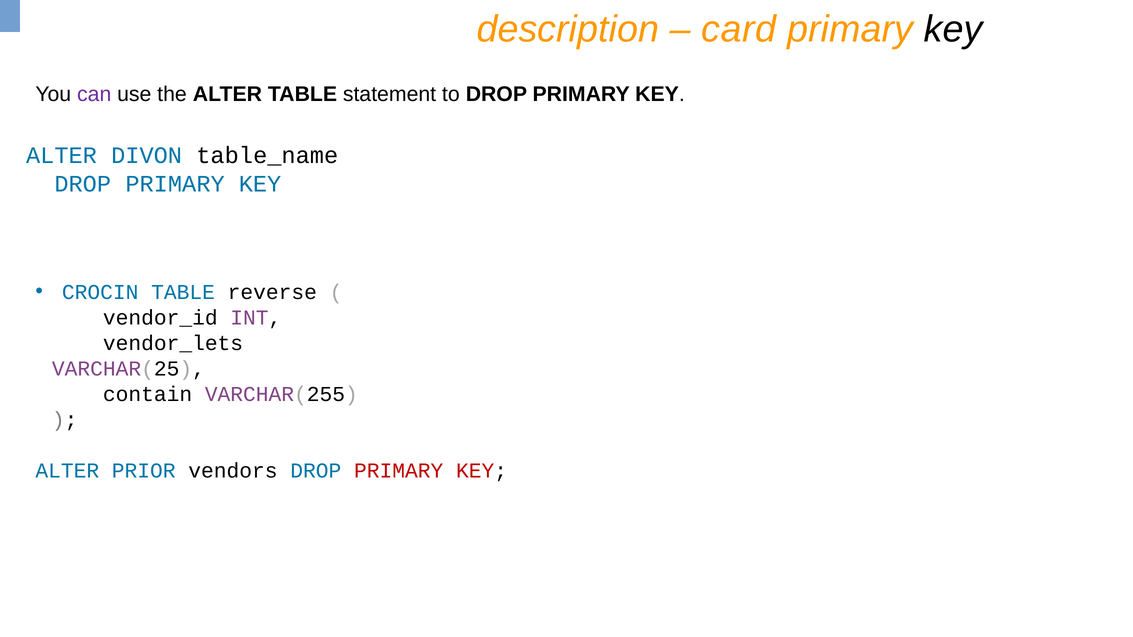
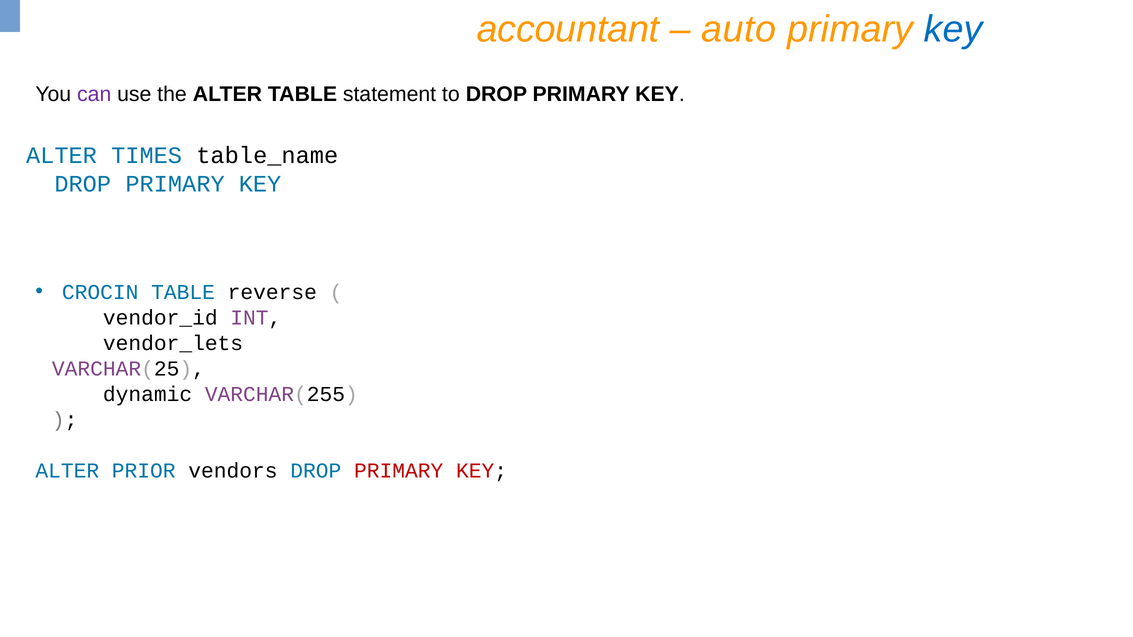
description: description -> accountant (568, 29)
card: card -> auto (739, 29)
key colour: black -> blue (953, 29)
DIVON: DIVON -> TIMES (147, 155)
contain: contain -> dynamic (148, 394)
